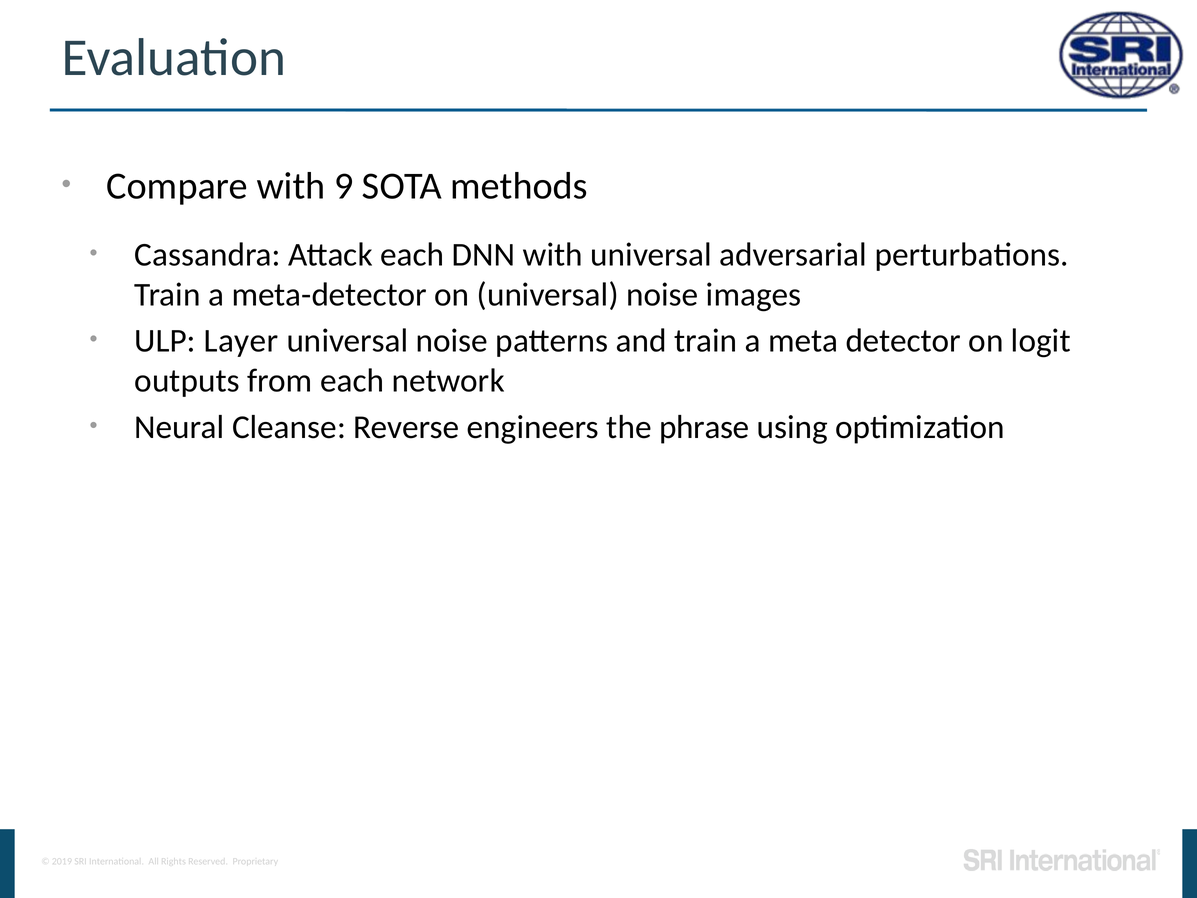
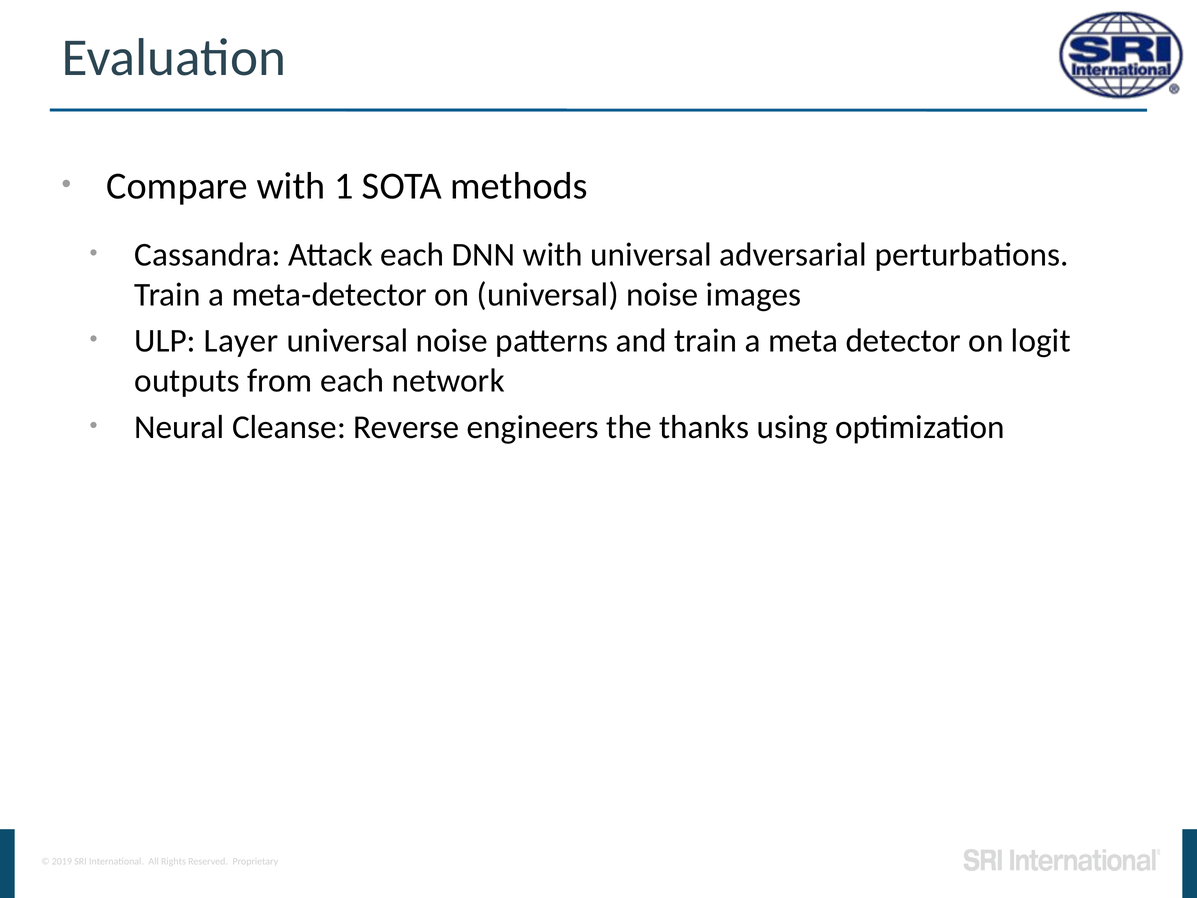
9: 9 -> 1 (344, 186)
phrase: phrase -> thanks (704, 427)
